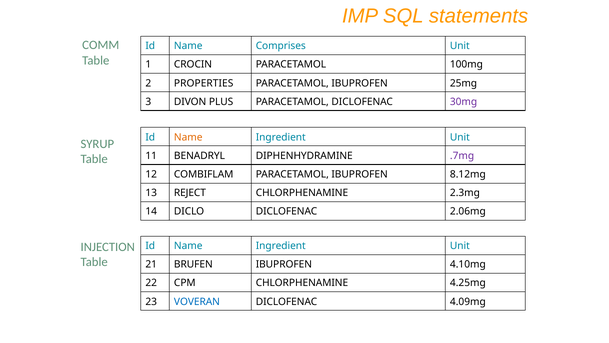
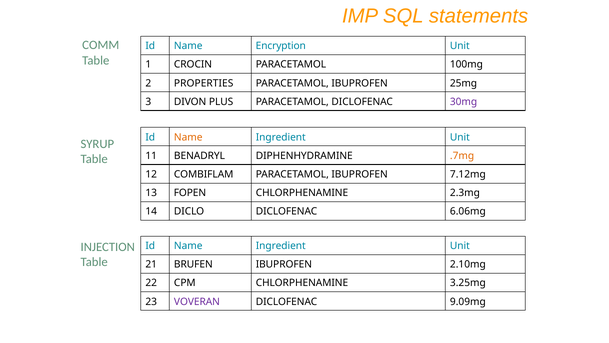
Comprises: Comprises -> Encryption (281, 46)
.7mg colour: purple -> orange (462, 156)
8.12mg: 8.12mg -> 7.12mg (468, 174)
REJECT: REJECT -> FOPEN (190, 193)
2.06mg: 2.06mg -> 6.06mg (468, 211)
4.10mg: 4.10mg -> 2.10mg (468, 264)
4.25mg: 4.25mg -> 3.25mg (468, 283)
VOVERAN colour: blue -> purple (197, 301)
4.09mg: 4.09mg -> 9.09mg (468, 301)
